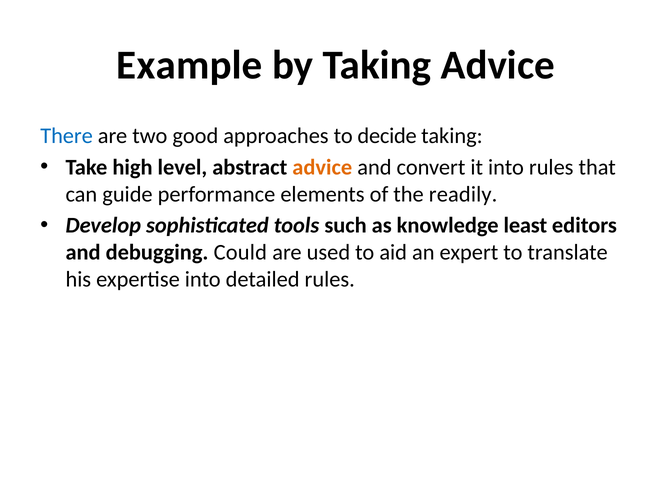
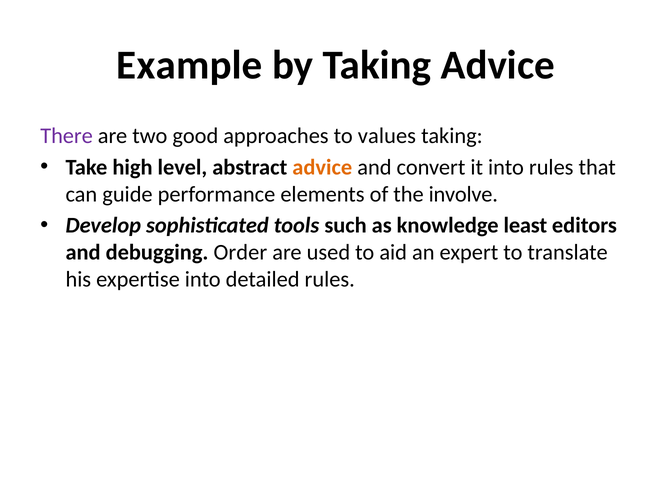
There colour: blue -> purple (67, 136)
decide: decide -> values (387, 136)
readily: readily -> involve (463, 194)
Could: Could -> Order (240, 252)
